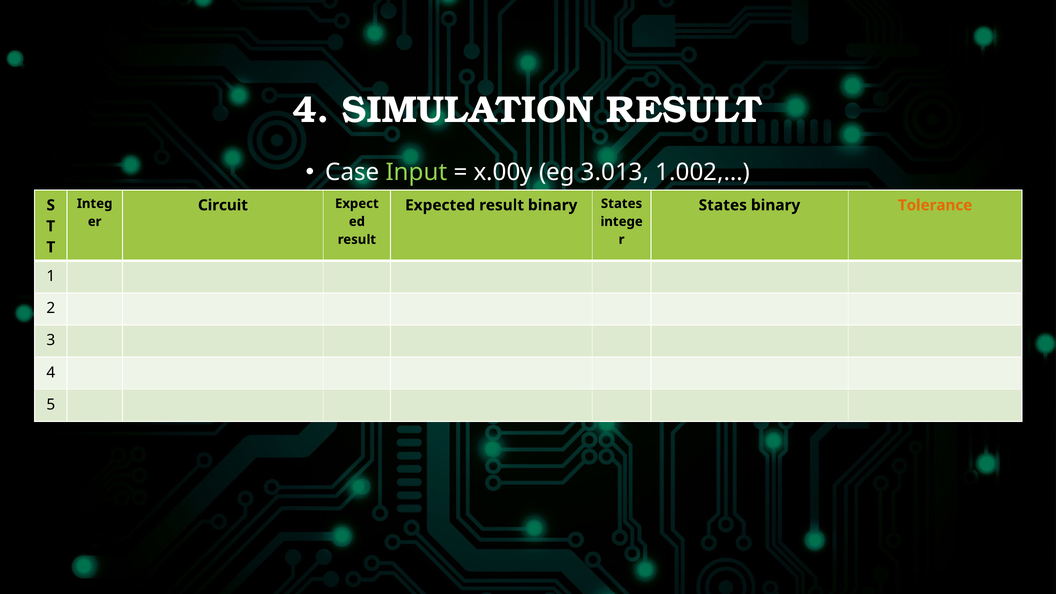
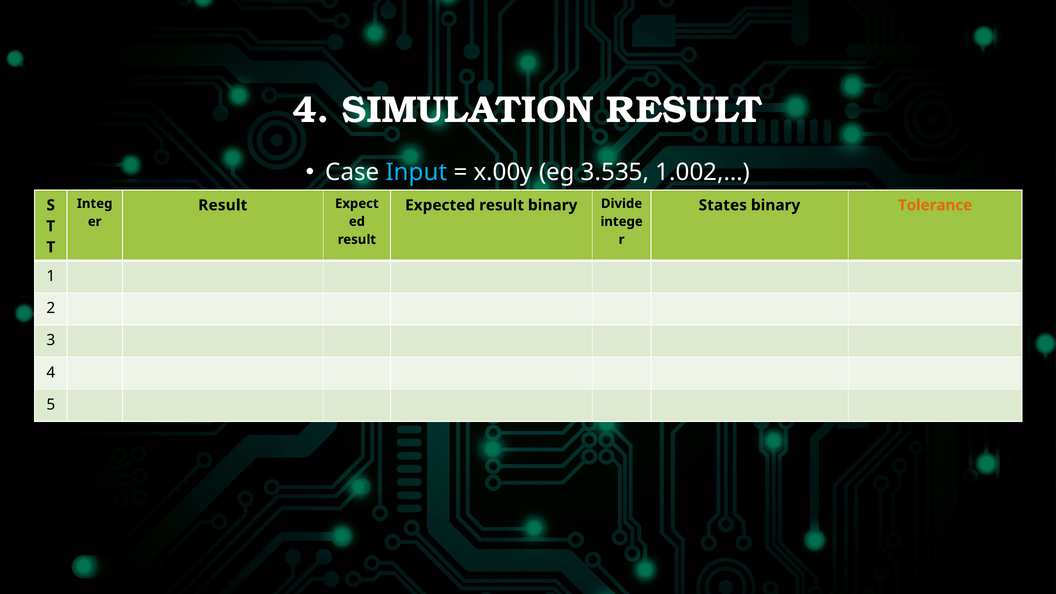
Input colour: light green -> light blue (416, 172)
3.013: 3.013 -> 3.535 (615, 172)
Circuit: Circuit -> Result (223, 205)
binary States: States -> Divide (622, 204)
